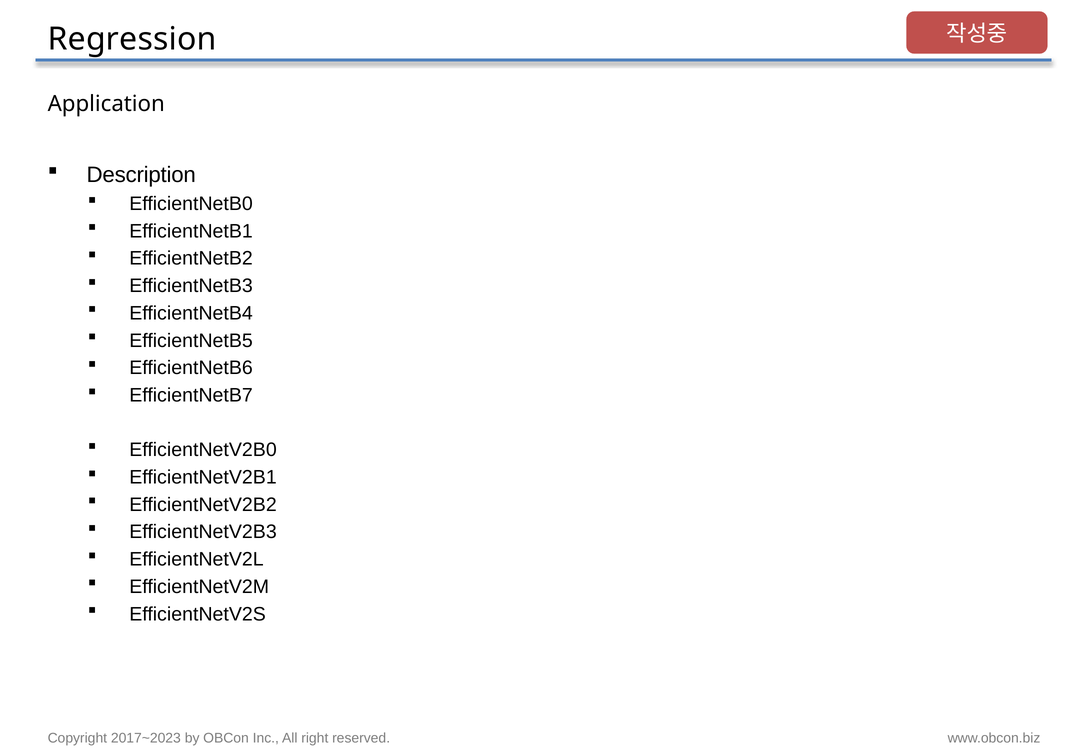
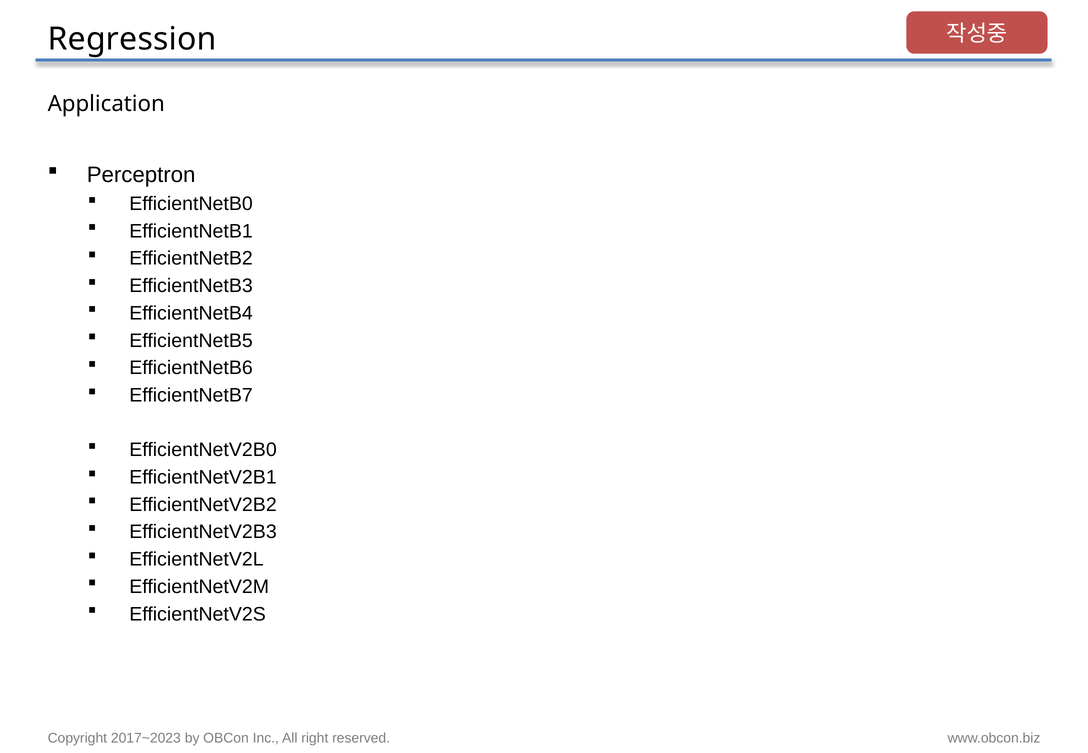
Description: Description -> Perceptron (141, 175)
